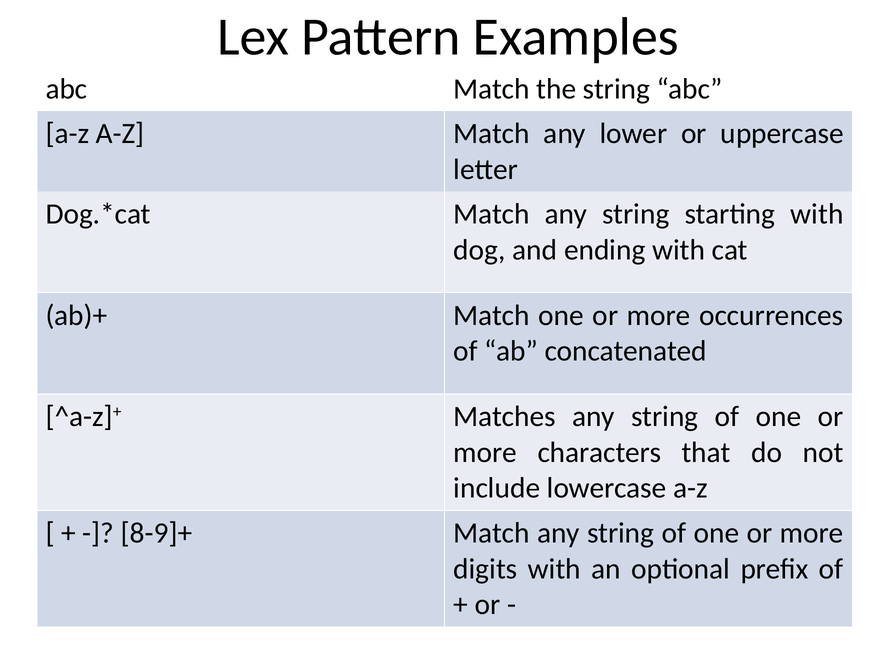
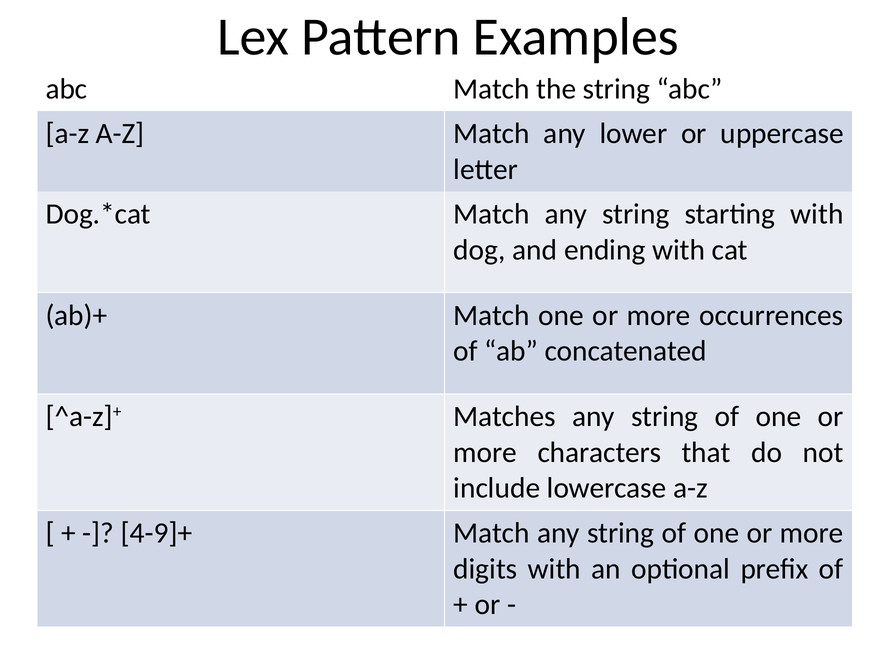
8-9]+: 8-9]+ -> 4-9]+ (156, 533)
